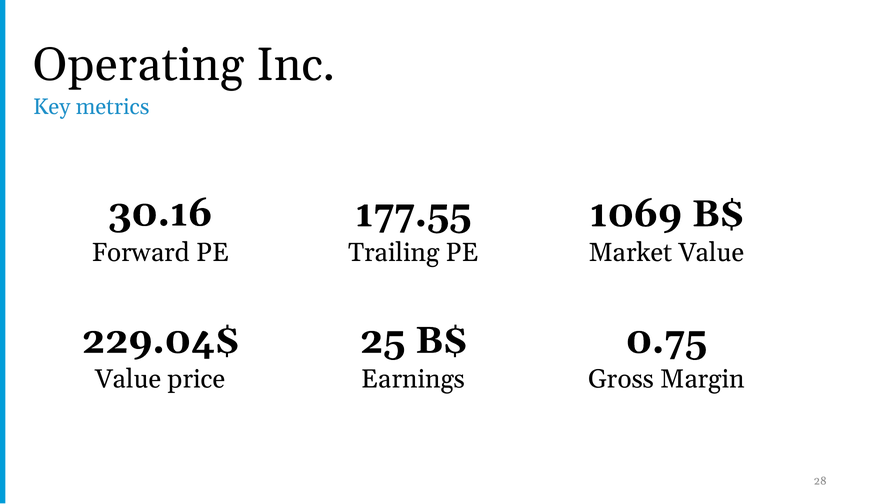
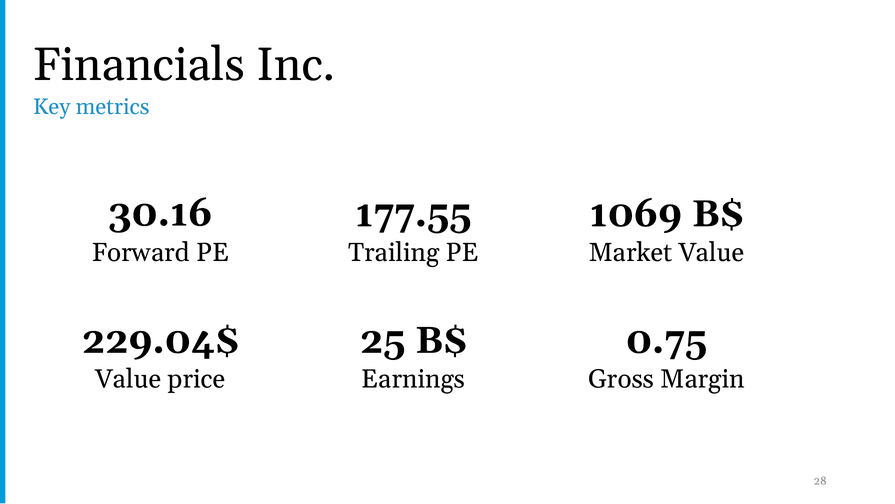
Operating: Operating -> Financials (139, 65)
